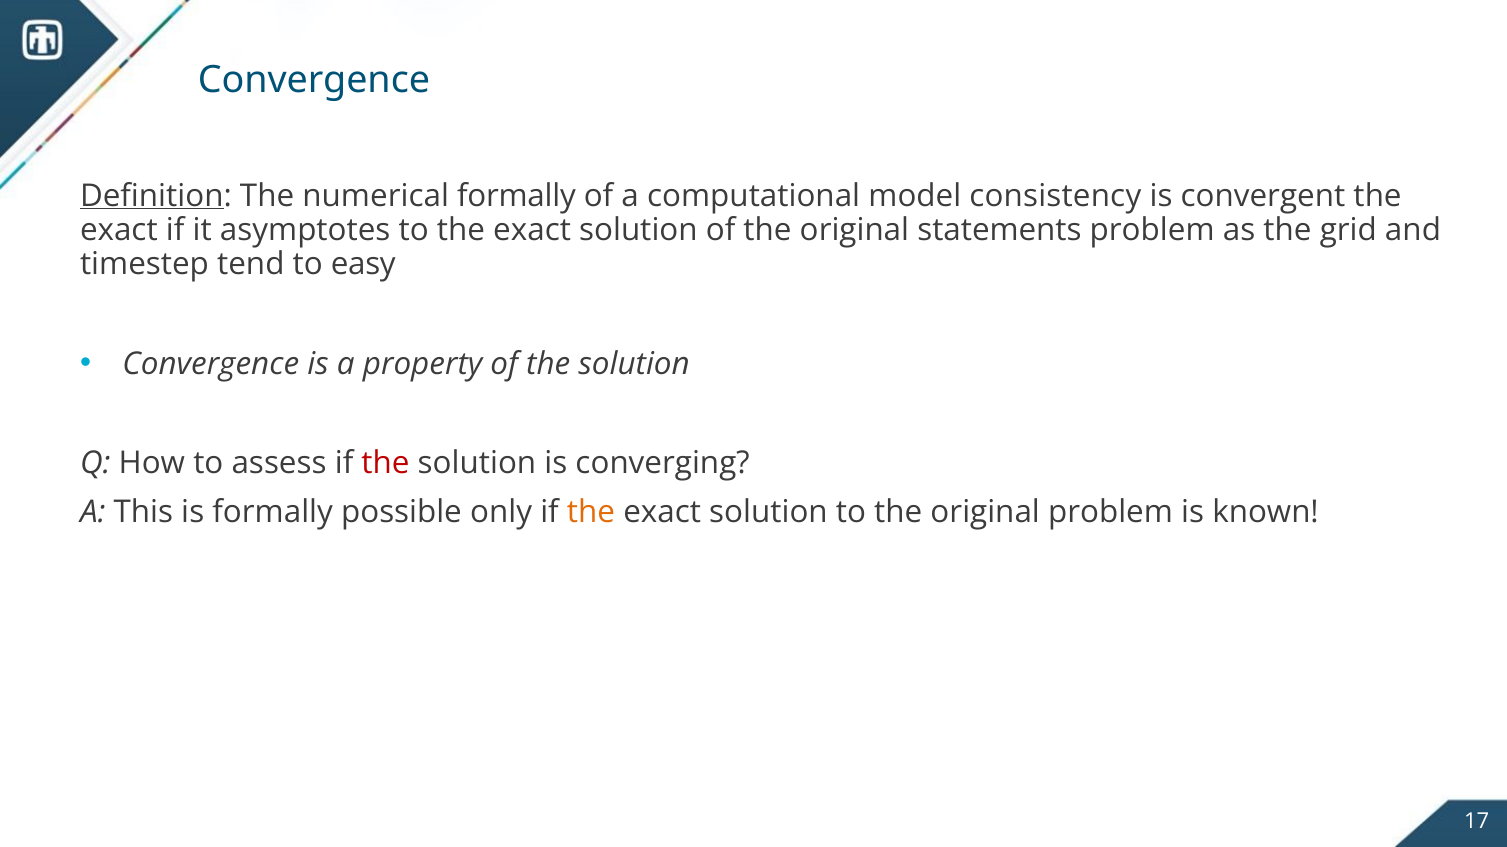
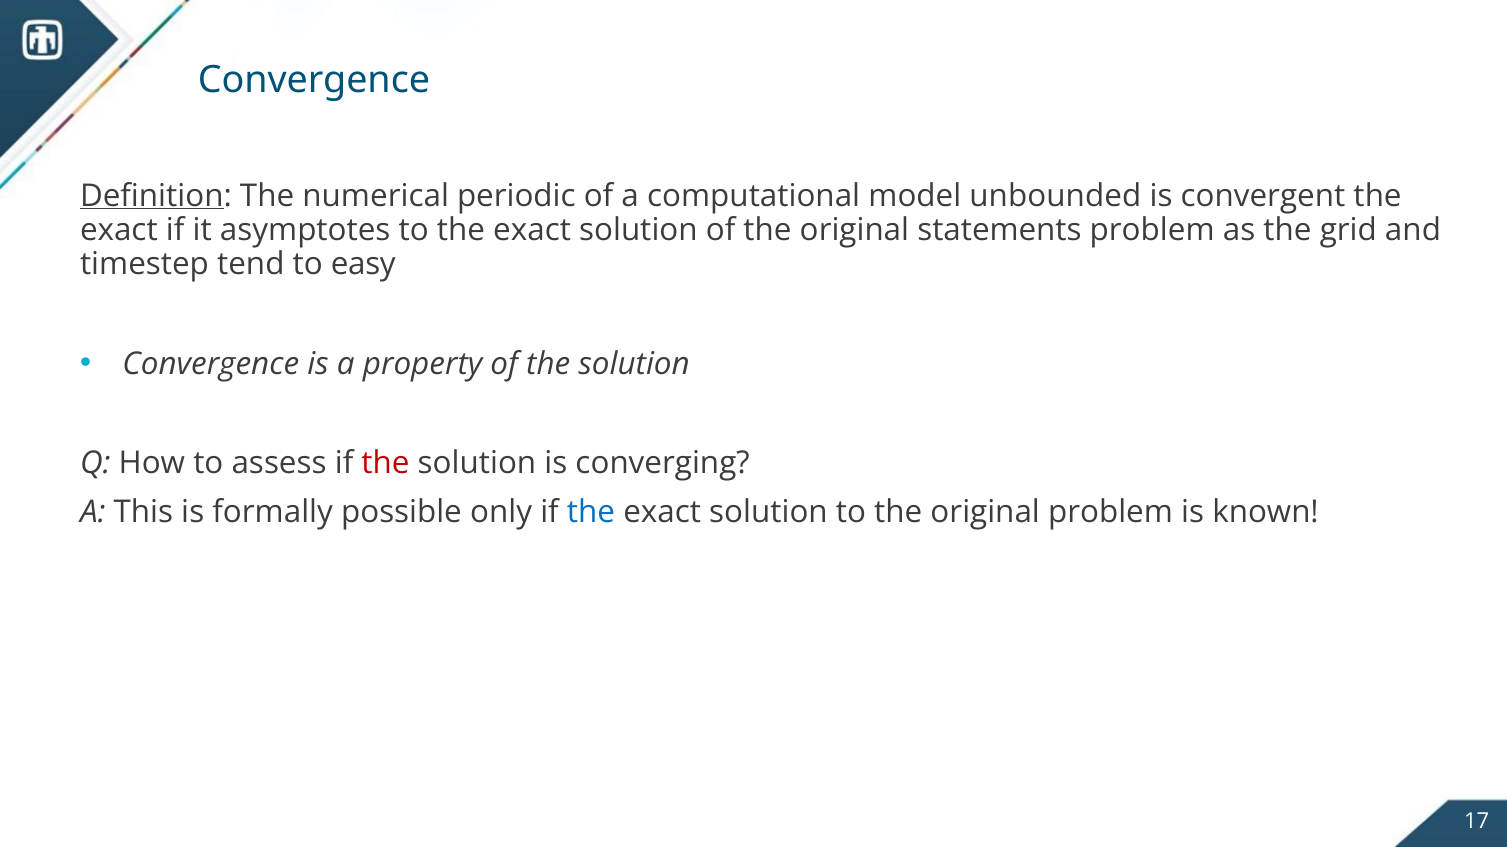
numerical formally: formally -> periodic (516, 197)
consistency: consistency -> unbounded (1055, 197)
the colour: orange -> blue (591, 513)
